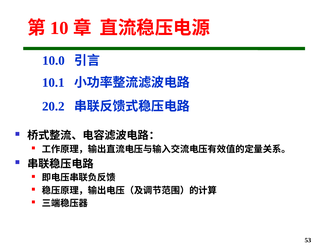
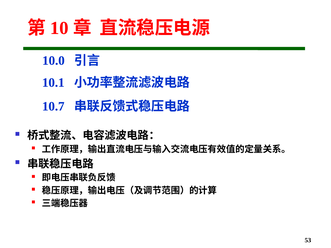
20.2: 20.2 -> 10.7 (53, 106)
